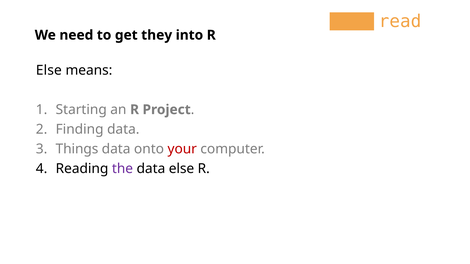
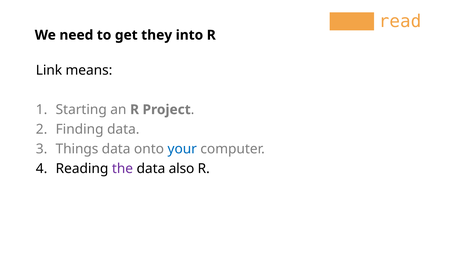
Else: Else -> Link (49, 70)
your colour: red -> blue (182, 149)
data else: else -> also (182, 169)
